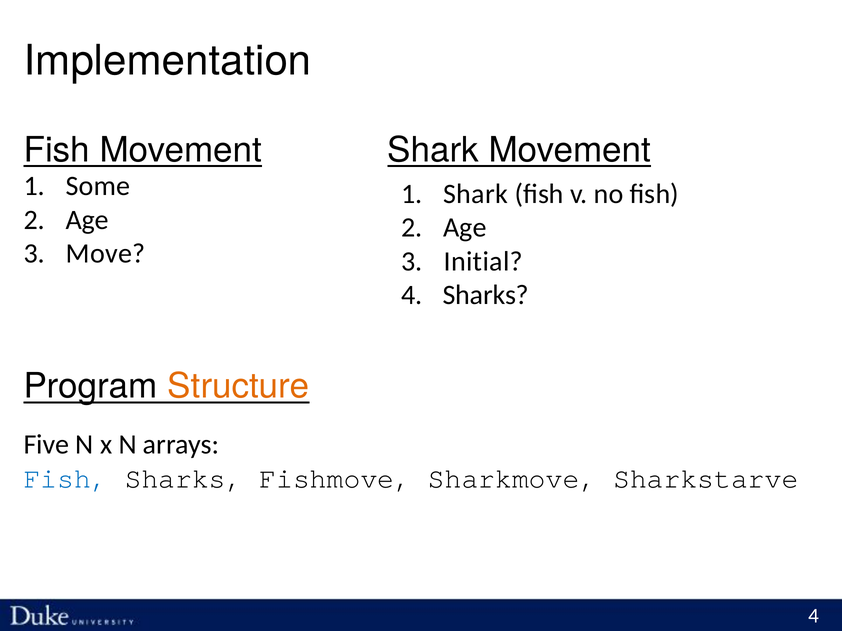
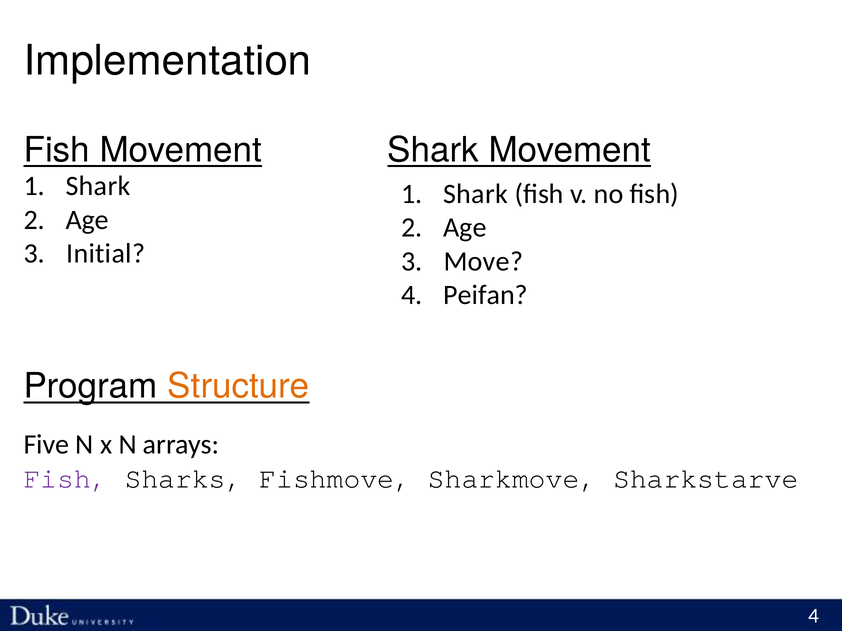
Some: Some -> Shark (98, 186)
Move: Move -> Initial (106, 254)
Initial: Initial -> Move (483, 262)
4 Sharks: Sharks -> Peifan (486, 295)
Fish colour: blue -> purple (66, 479)
